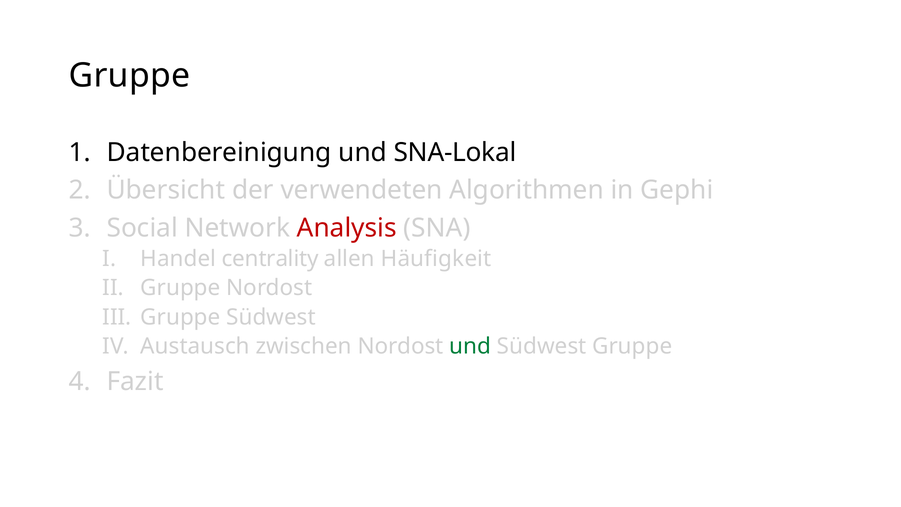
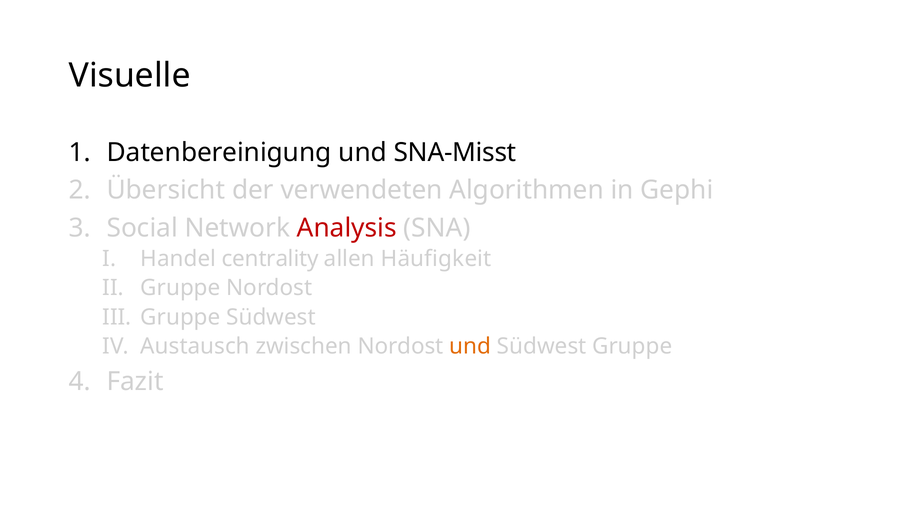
Gruppe: Gruppe -> Visuelle (130, 76)
SNA-Lokal: SNA-Lokal -> SNA-Misst (455, 152)
und colour: green -> orange (470, 346)
